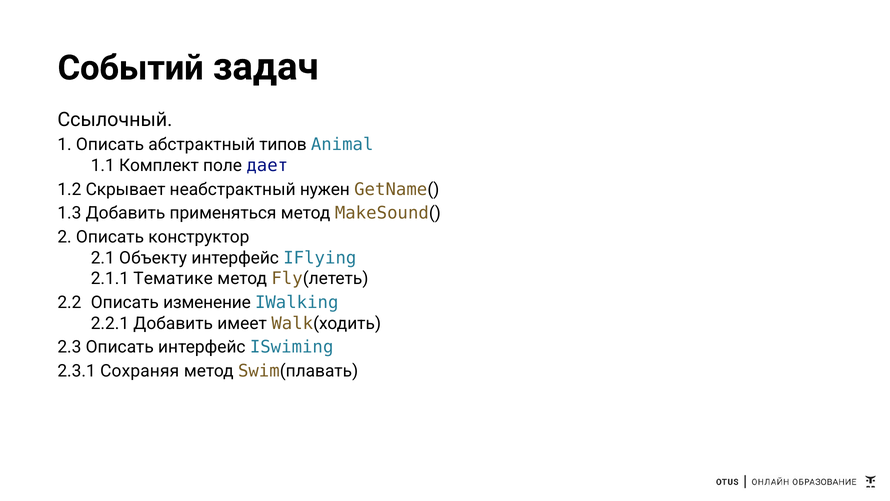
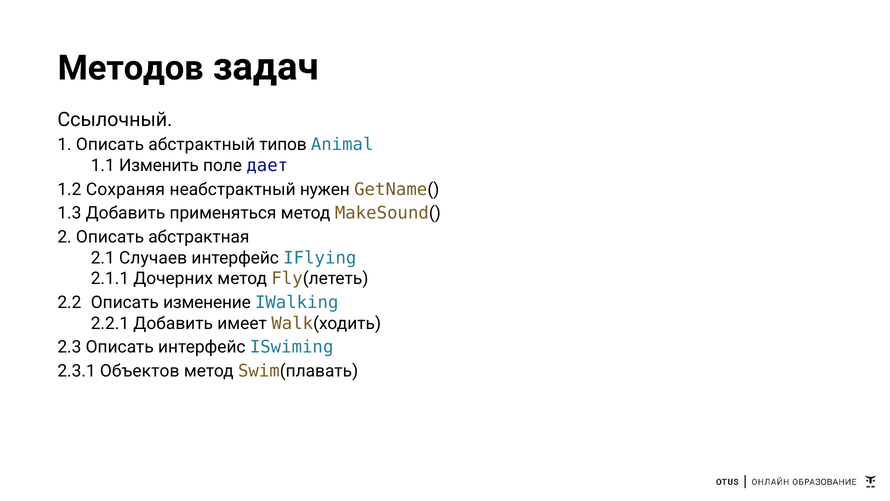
Событий: Событий -> Методов (131, 68)
Комплект: Комплект -> Изменить (159, 165)
Скрывает: Скрывает -> Сохраняя (125, 189)
конструктор: конструктор -> абстрактная (199, 237)
Объекту: Объекту -> Случаев (153, 258)
Тематике: Тематике -> Дочерних (173, 279)
Сохраняя: Сохраняя -> Объектов (140, 371)
